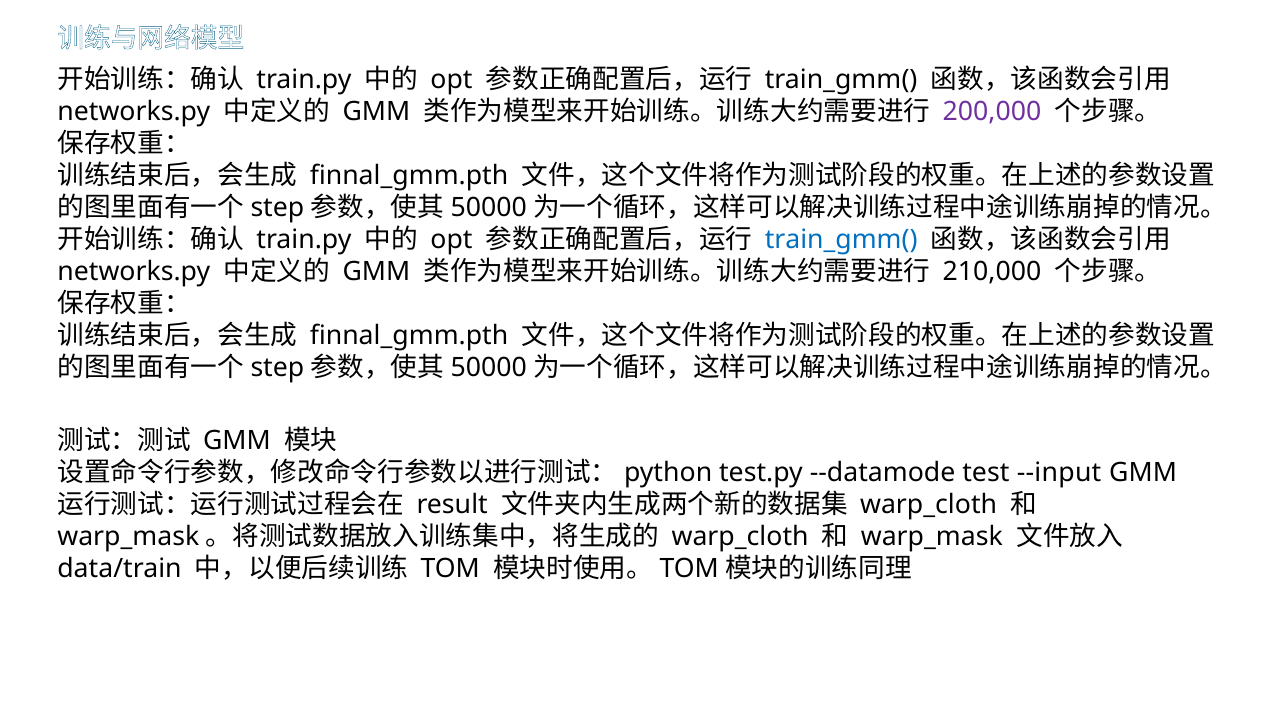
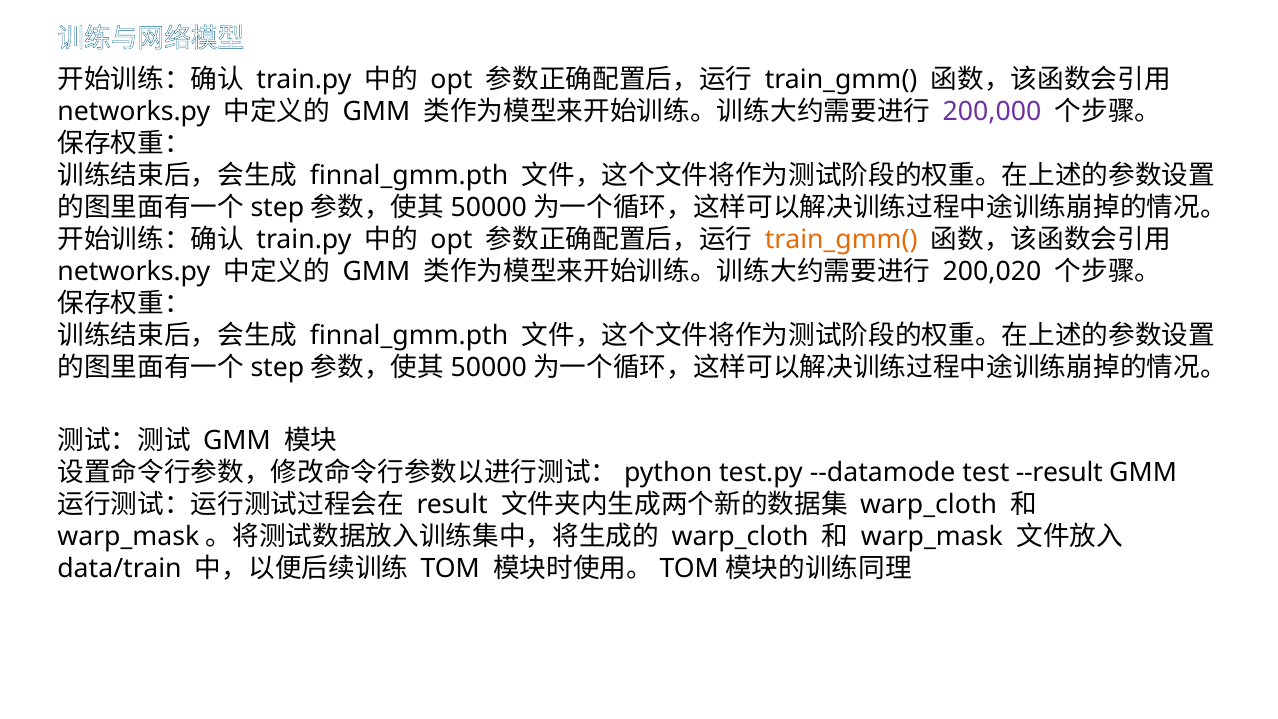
train_gmm( colour: blue -> orange (841, 240)
210,000: 210,000 -> 200,020 (992, 272)
--input: --input -> --result (1059, 473)
